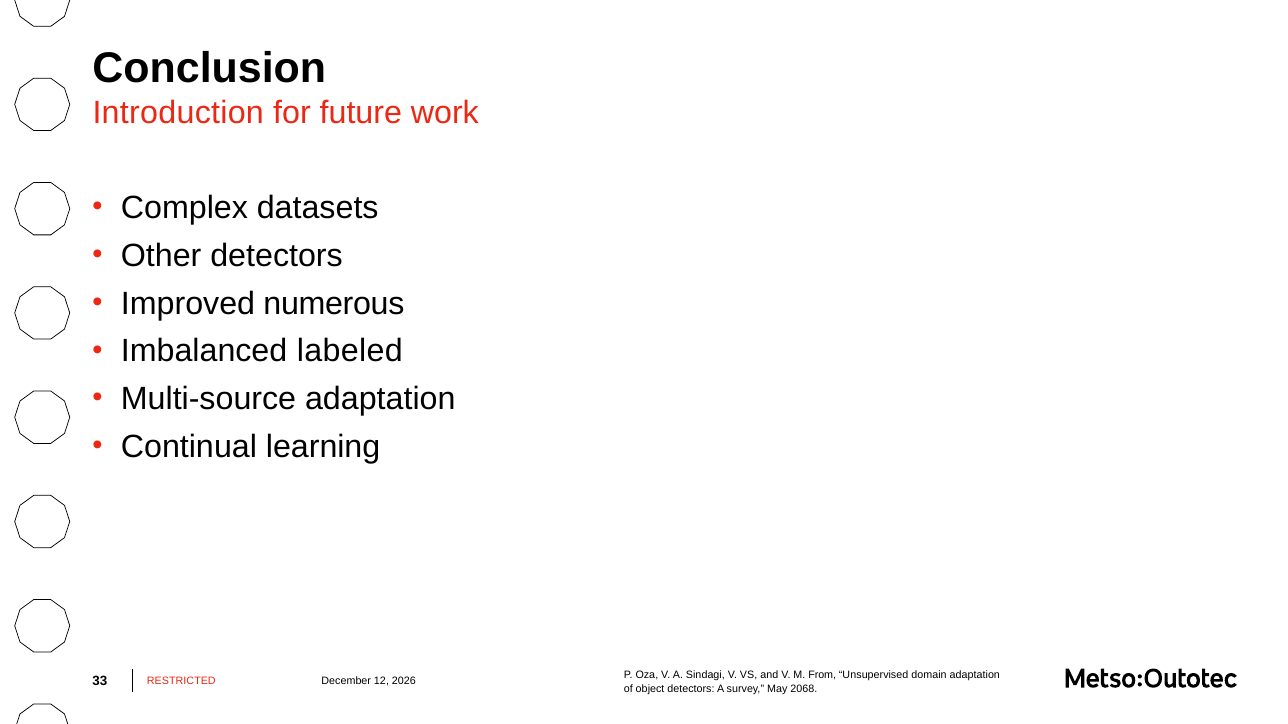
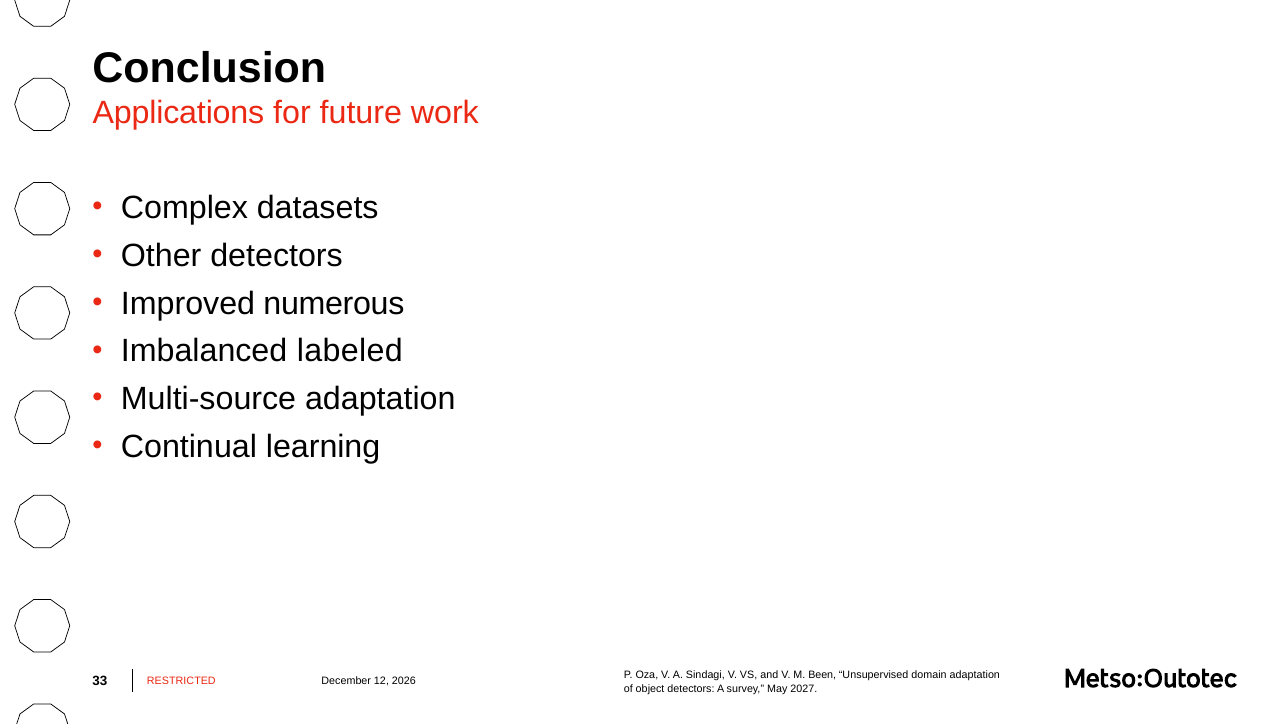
Introduction: Introduction -> Applications (178, 113)
From: From -> Been (822, 675)
2068: 2068 -> 2027 (804, 689)
